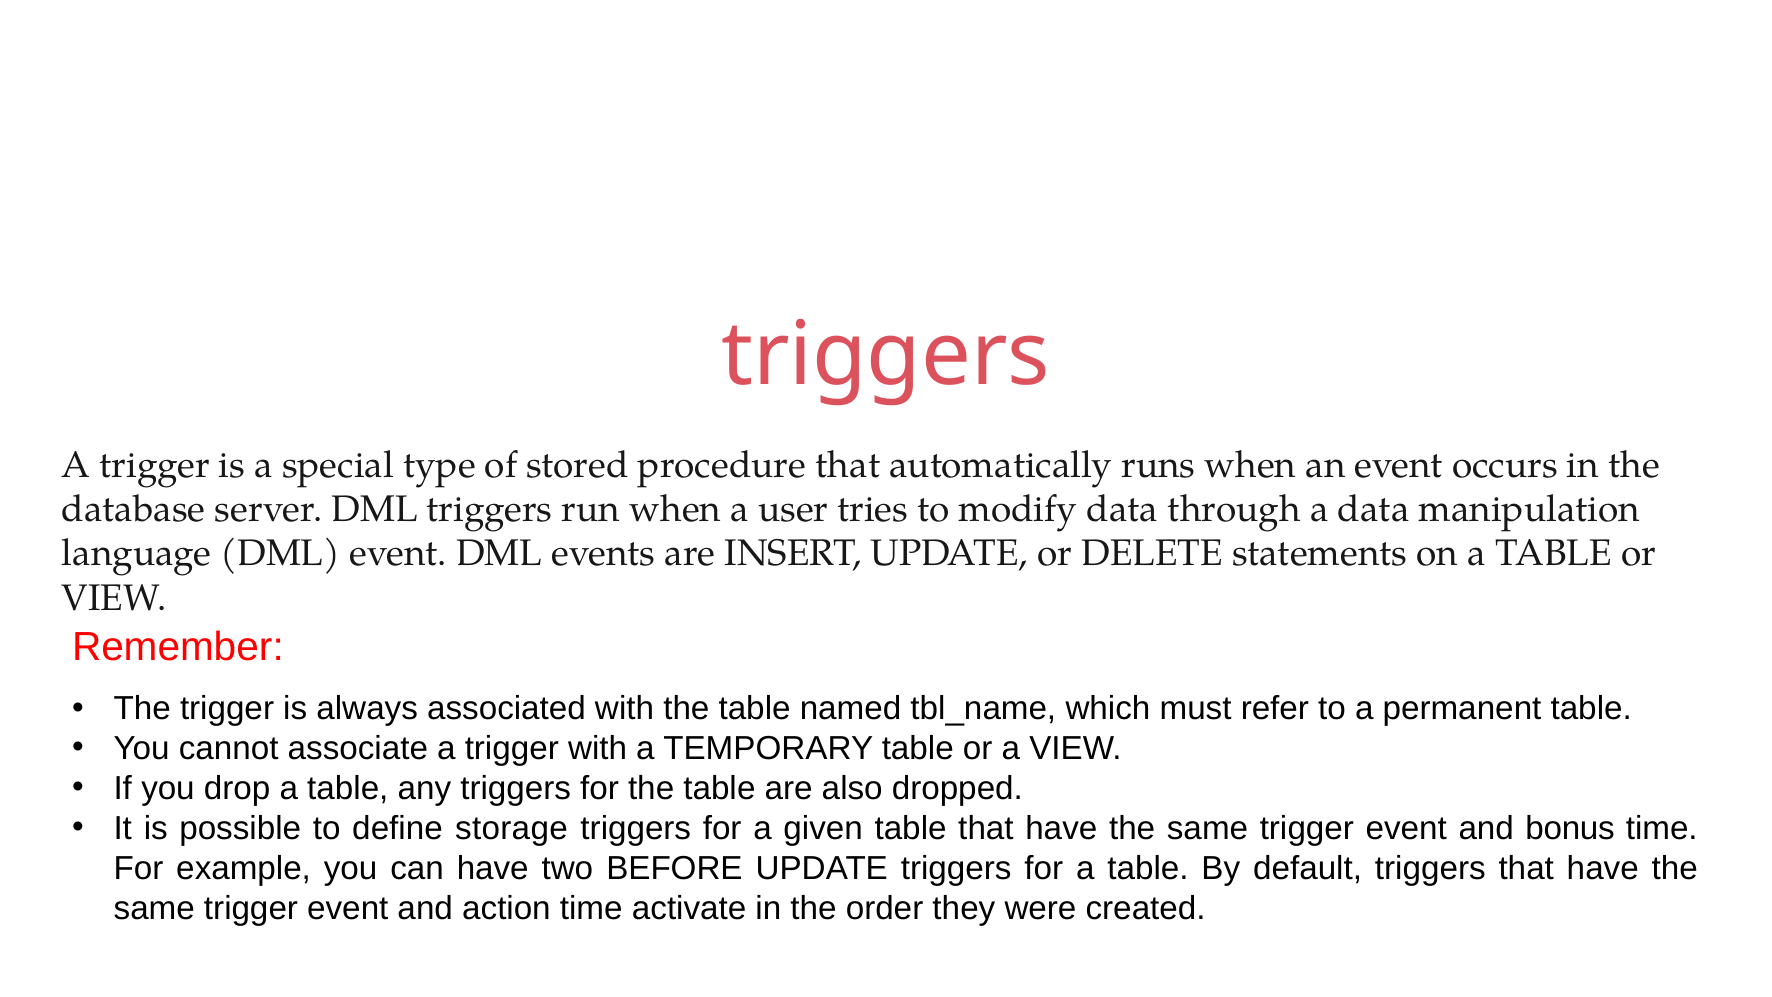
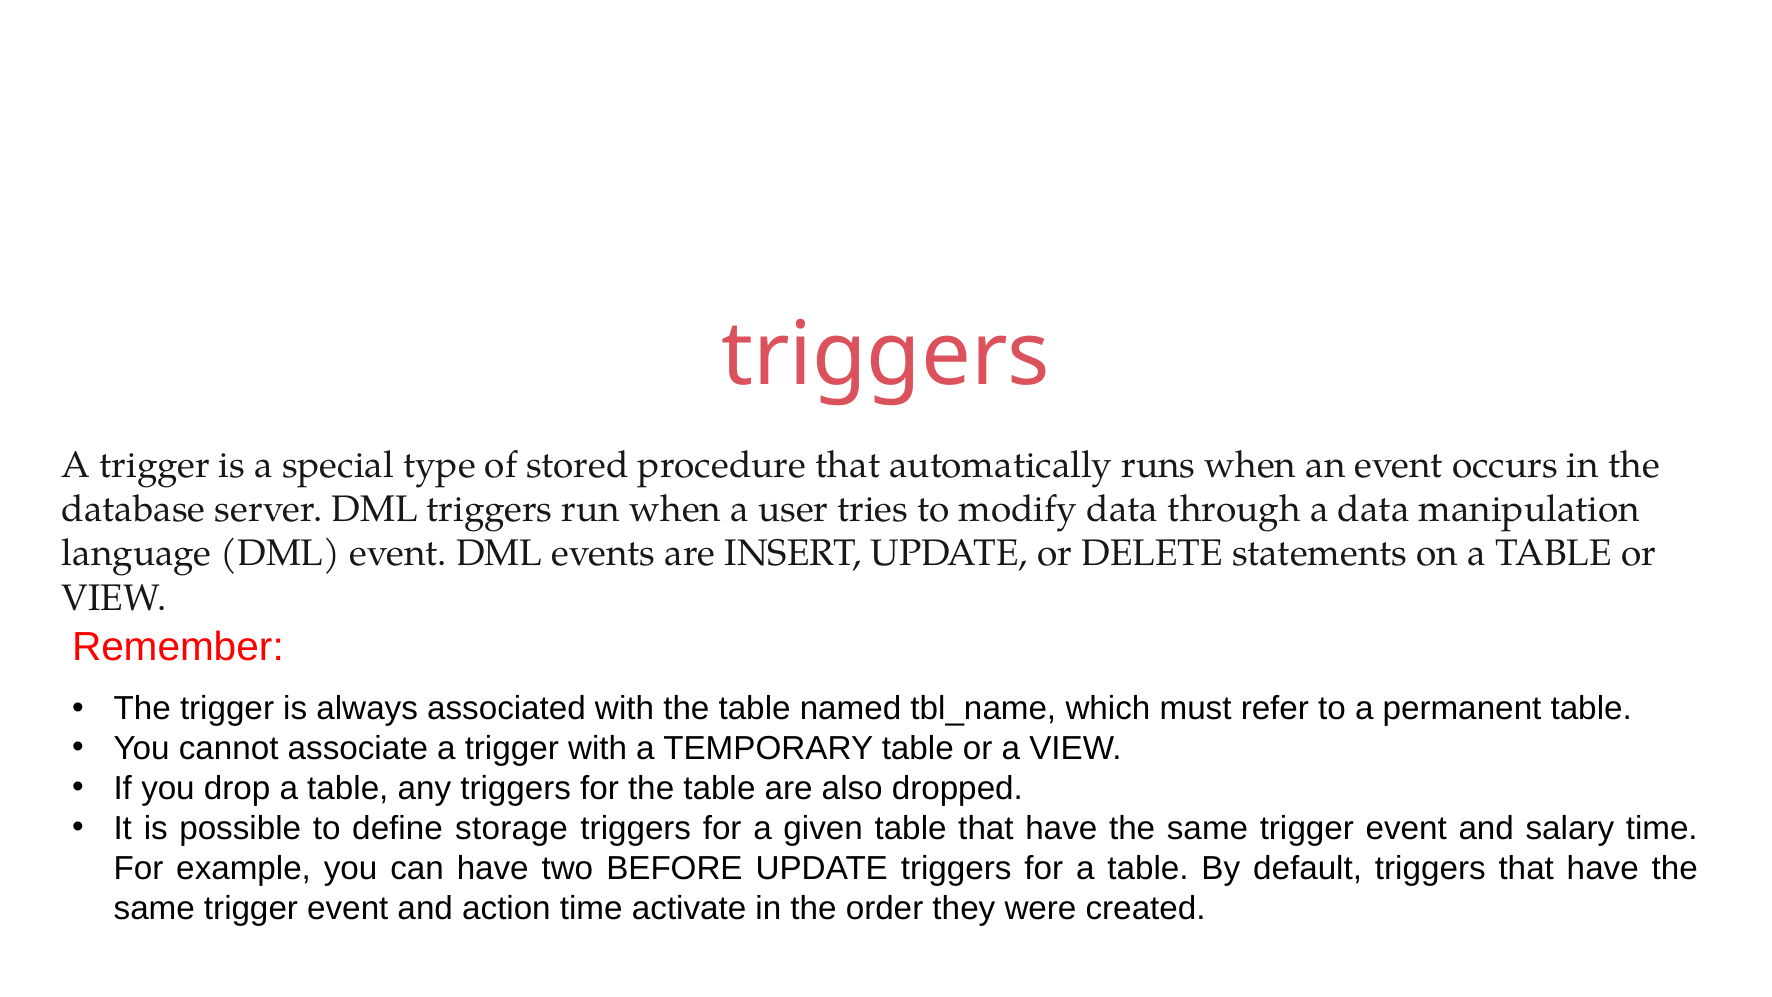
bonus: bonus -> salary (1570, 828)
